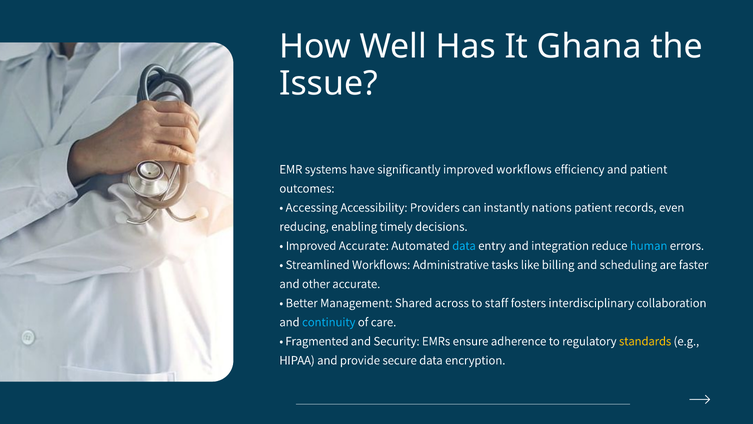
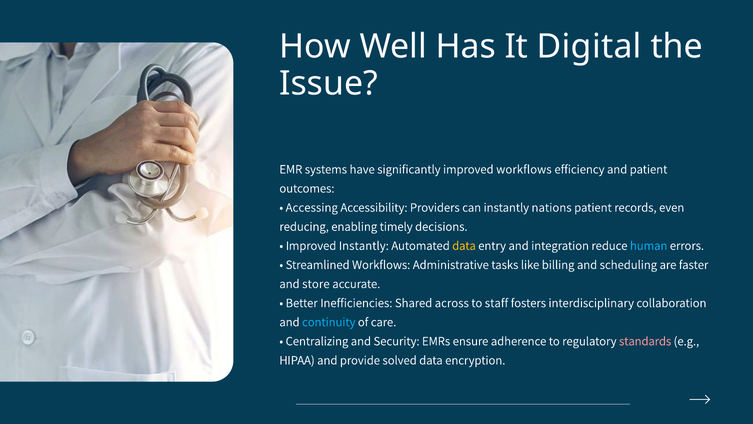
Ghana: Ghana -> Digital (589, 46)
Improved Accurate: Accurate -> Instantly (364, 245)
data colour: light blue -> yellow (464, 245)
other: other -> store (316, 284)
Management: Management -> Inefficiencies (356, 303)
Fragmented: Fragmented -> Centralizing (317, 341)
standards colour: yellow -> pink (645, 341)
secure: secure -> solved (400, 360)
